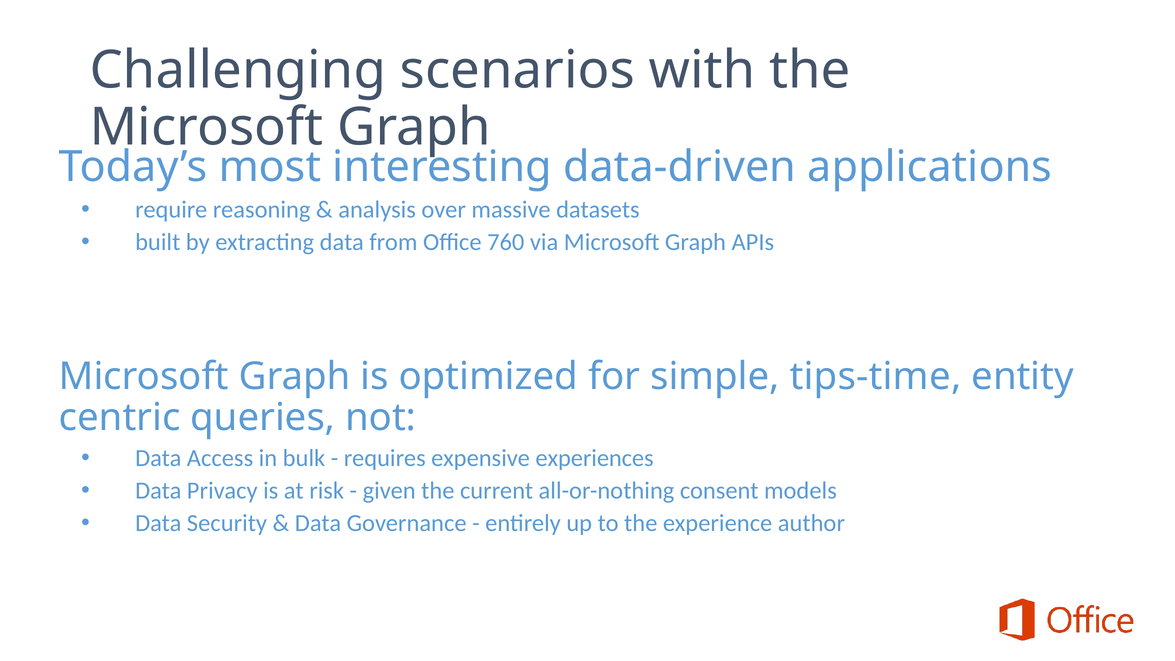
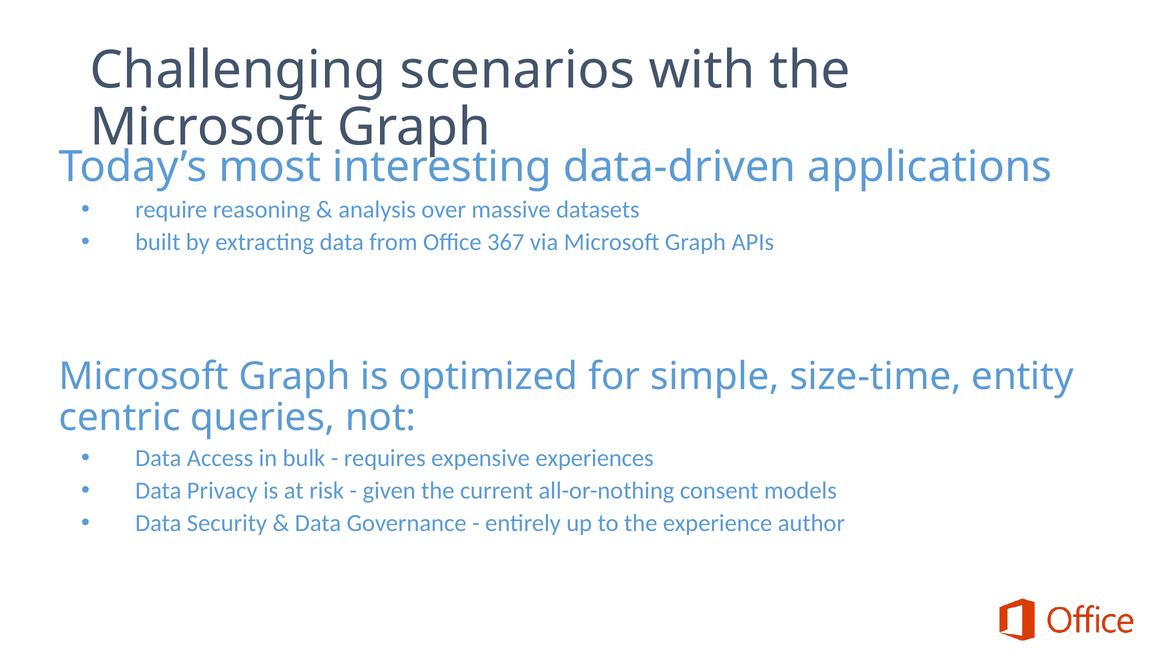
760: 760 -> 367 (506, 242)
tips-time: tips-time -> size-time (876, 376)
